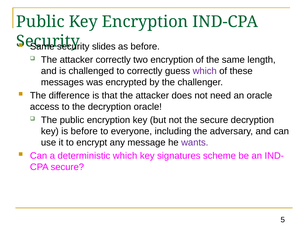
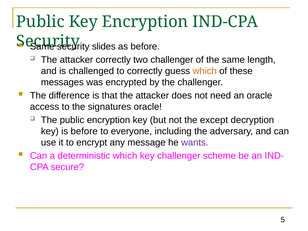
two encryption: encryption -> challenger (172, 60)
which colour: purple -> orange (205, 71)
the decryption: decryption -> signatures (109, 107)
the secure: secure -> except (214, 120)
key signatures: signatures -> challenger (179, 156)
